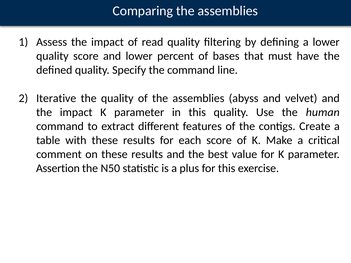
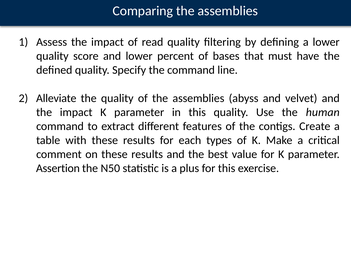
Iterative: Iterative -> Alleviate (56, 98)
each score: score -> types (219, 140)
